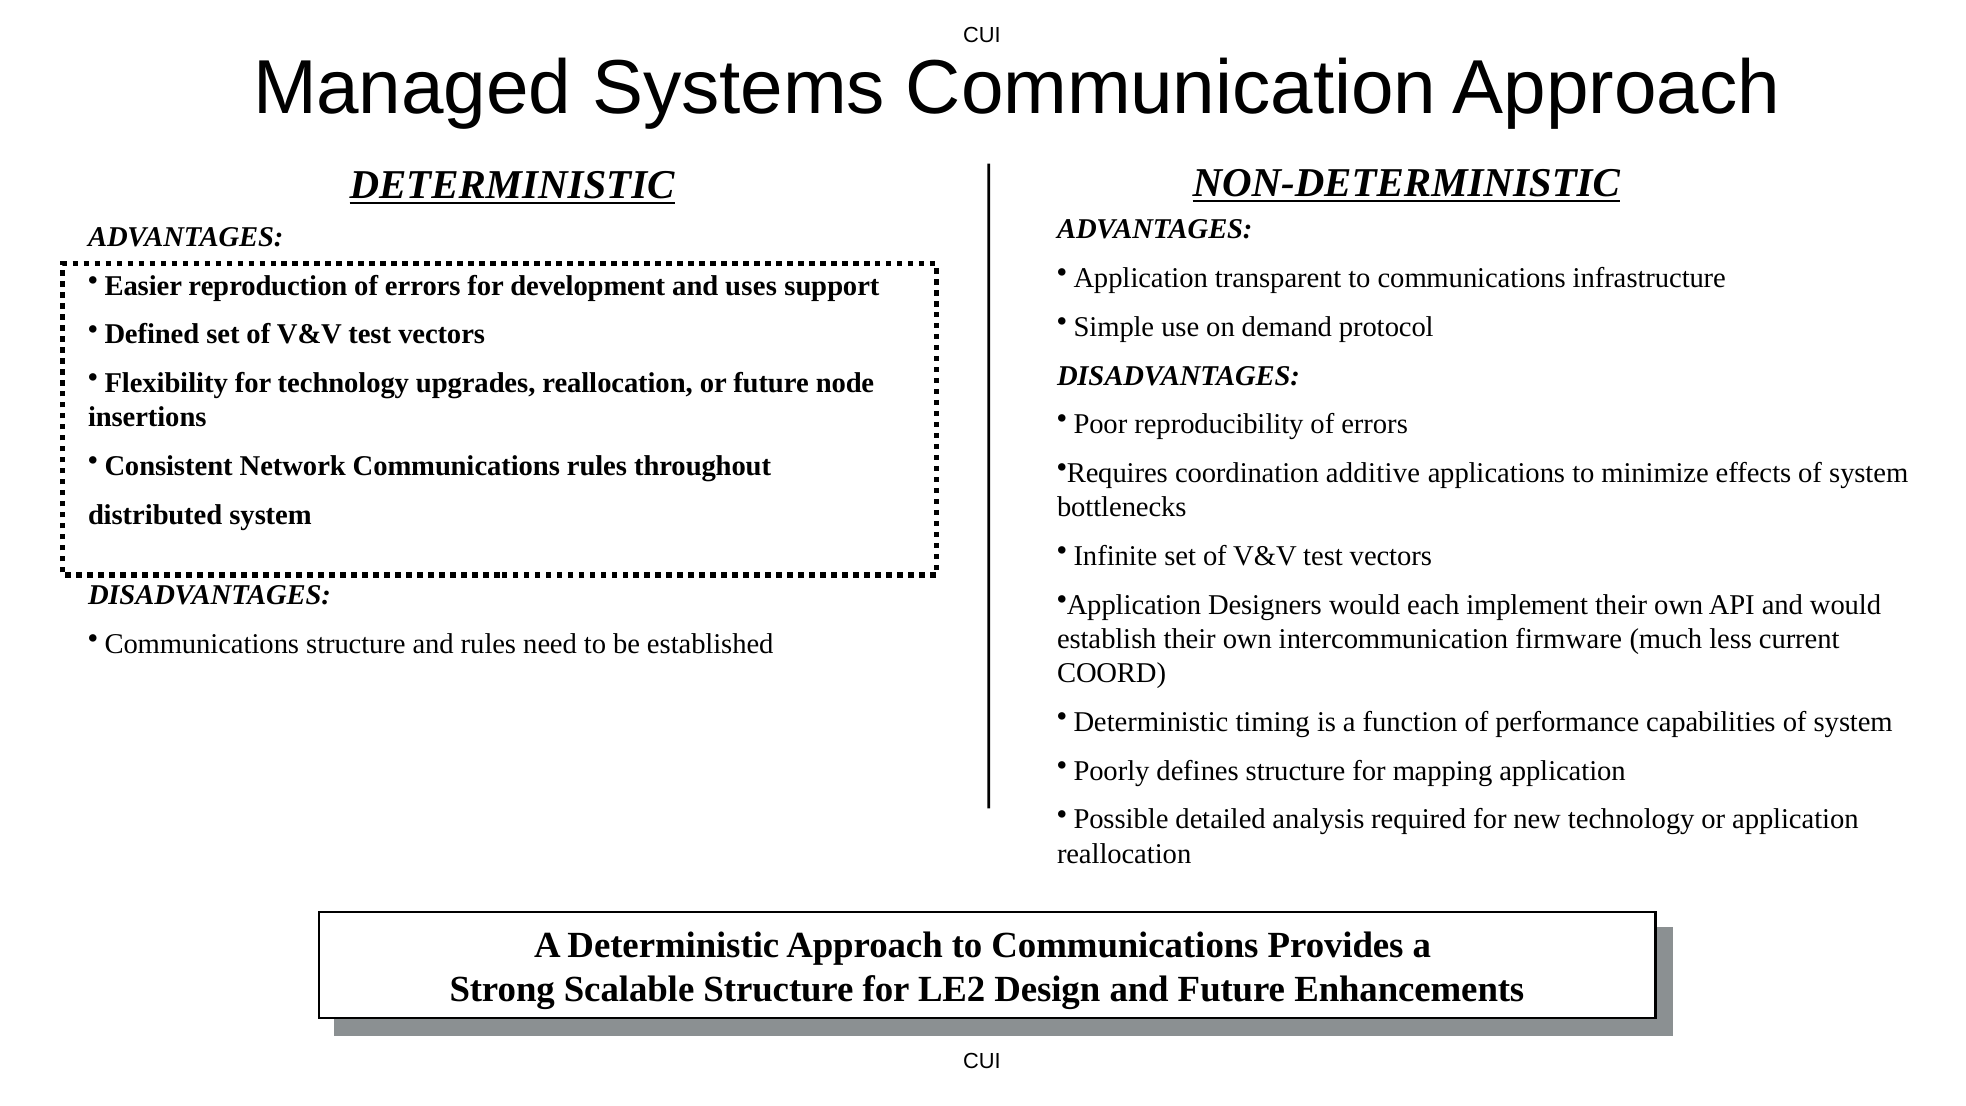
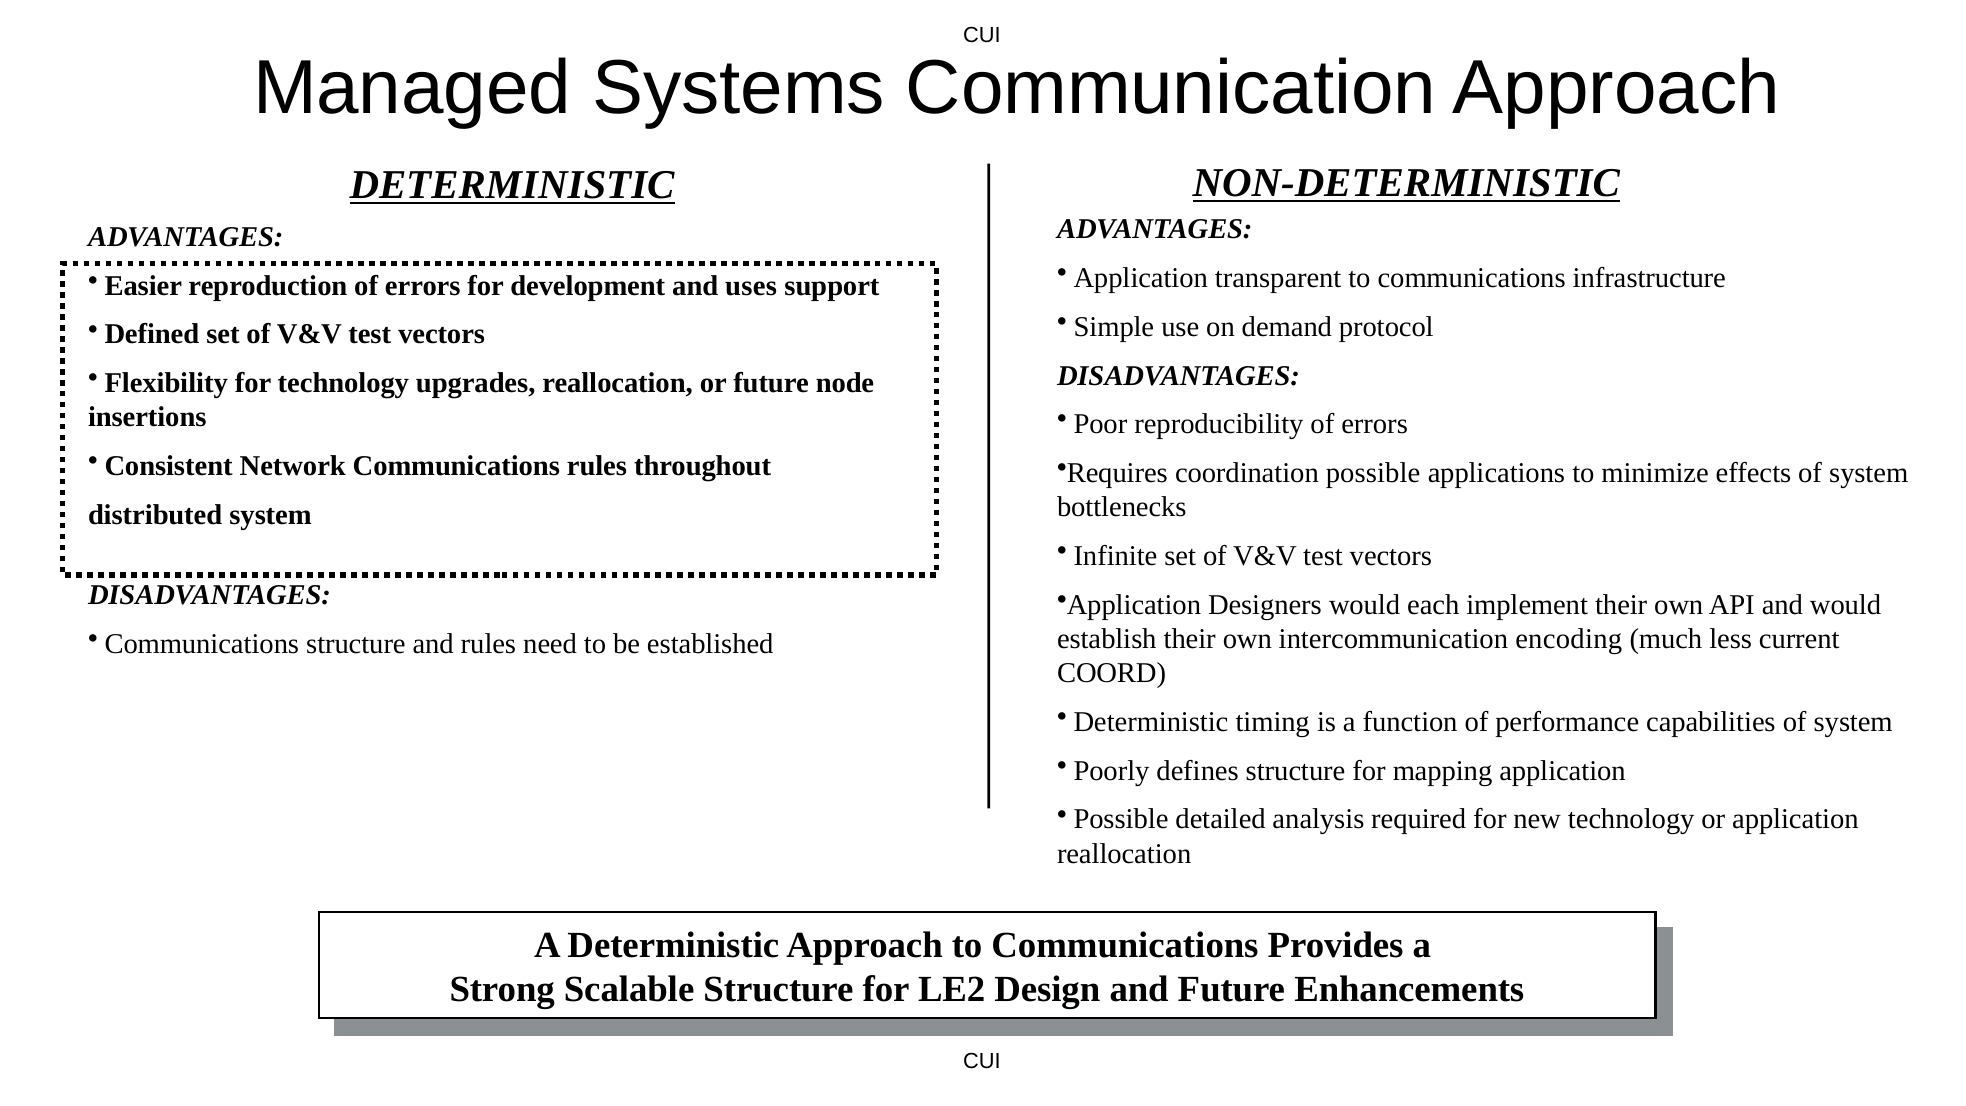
coordination additive: additive -> possible (1373, 473)
firmware: firmware -> encoding (1569, 639)
